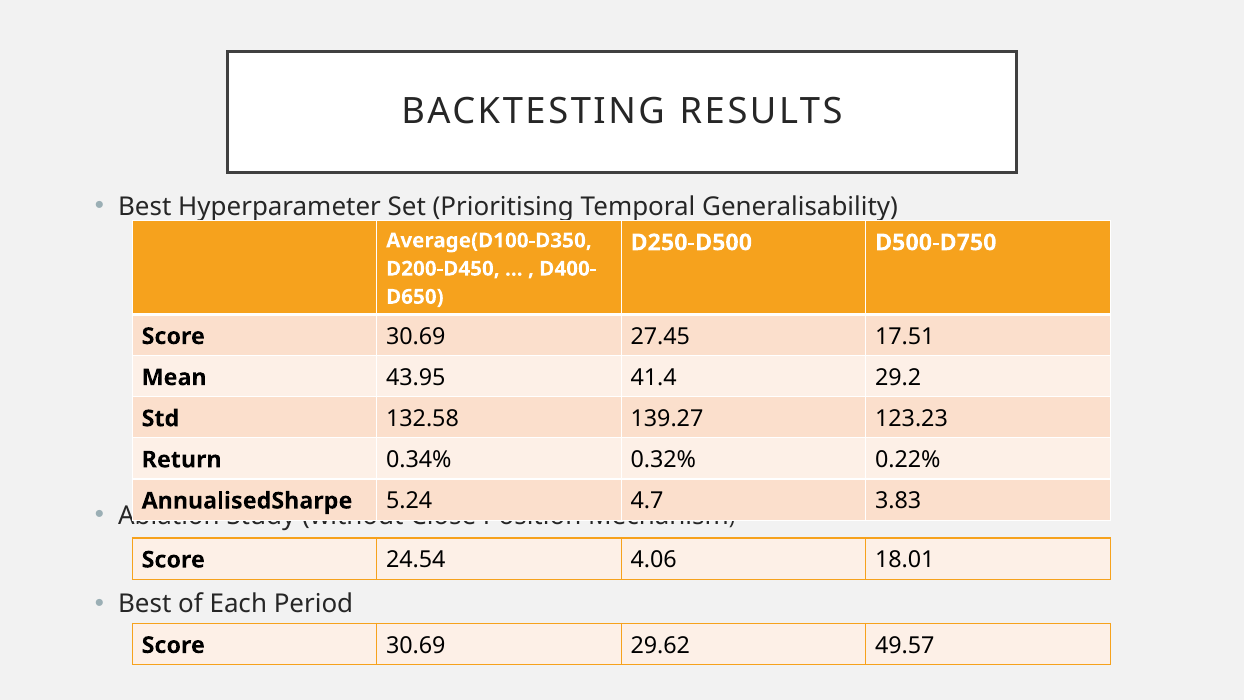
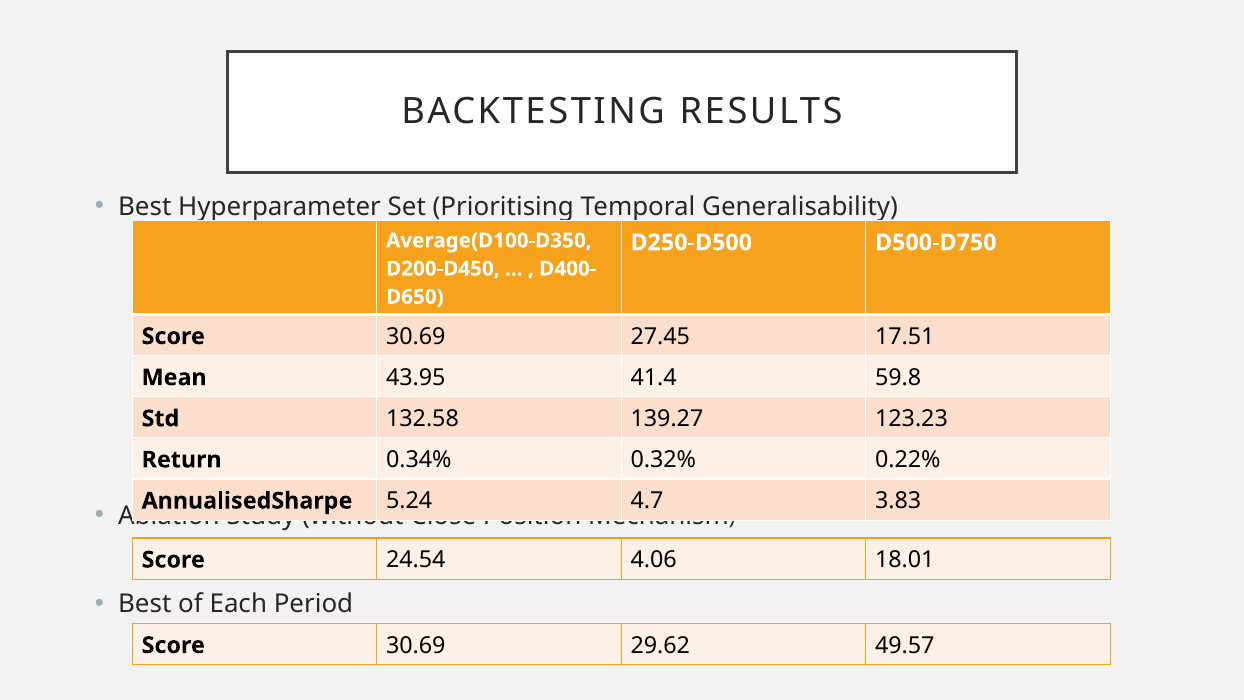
29.2: 29.2 -> 59.8 (898, 377)
